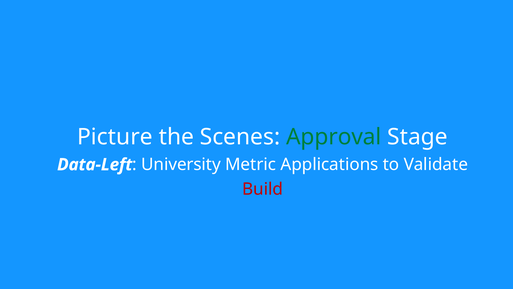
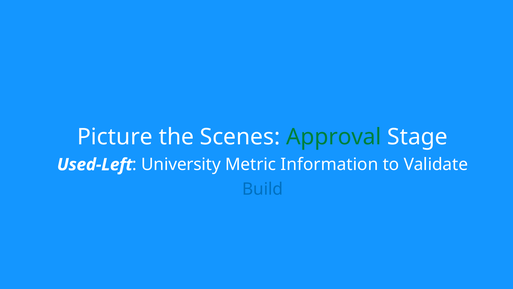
Data-Left: Data-Left -> Used-Left (95, 164)
Applications: Applications -> Information (329, 164)
Build colour: red -> blue (263, 189)
